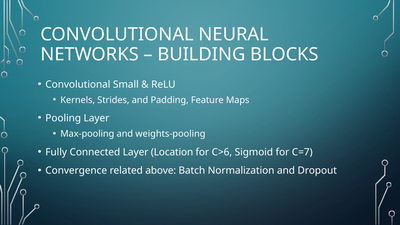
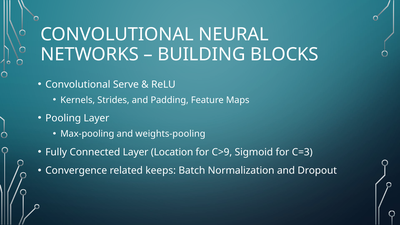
Small: Small -> Serve (126, 84)
C>6: C>6 -> C>9 (222, 152)
C=7: C=7 -> C=3 (302, 152)
above: above -> keeps (161, 171)
